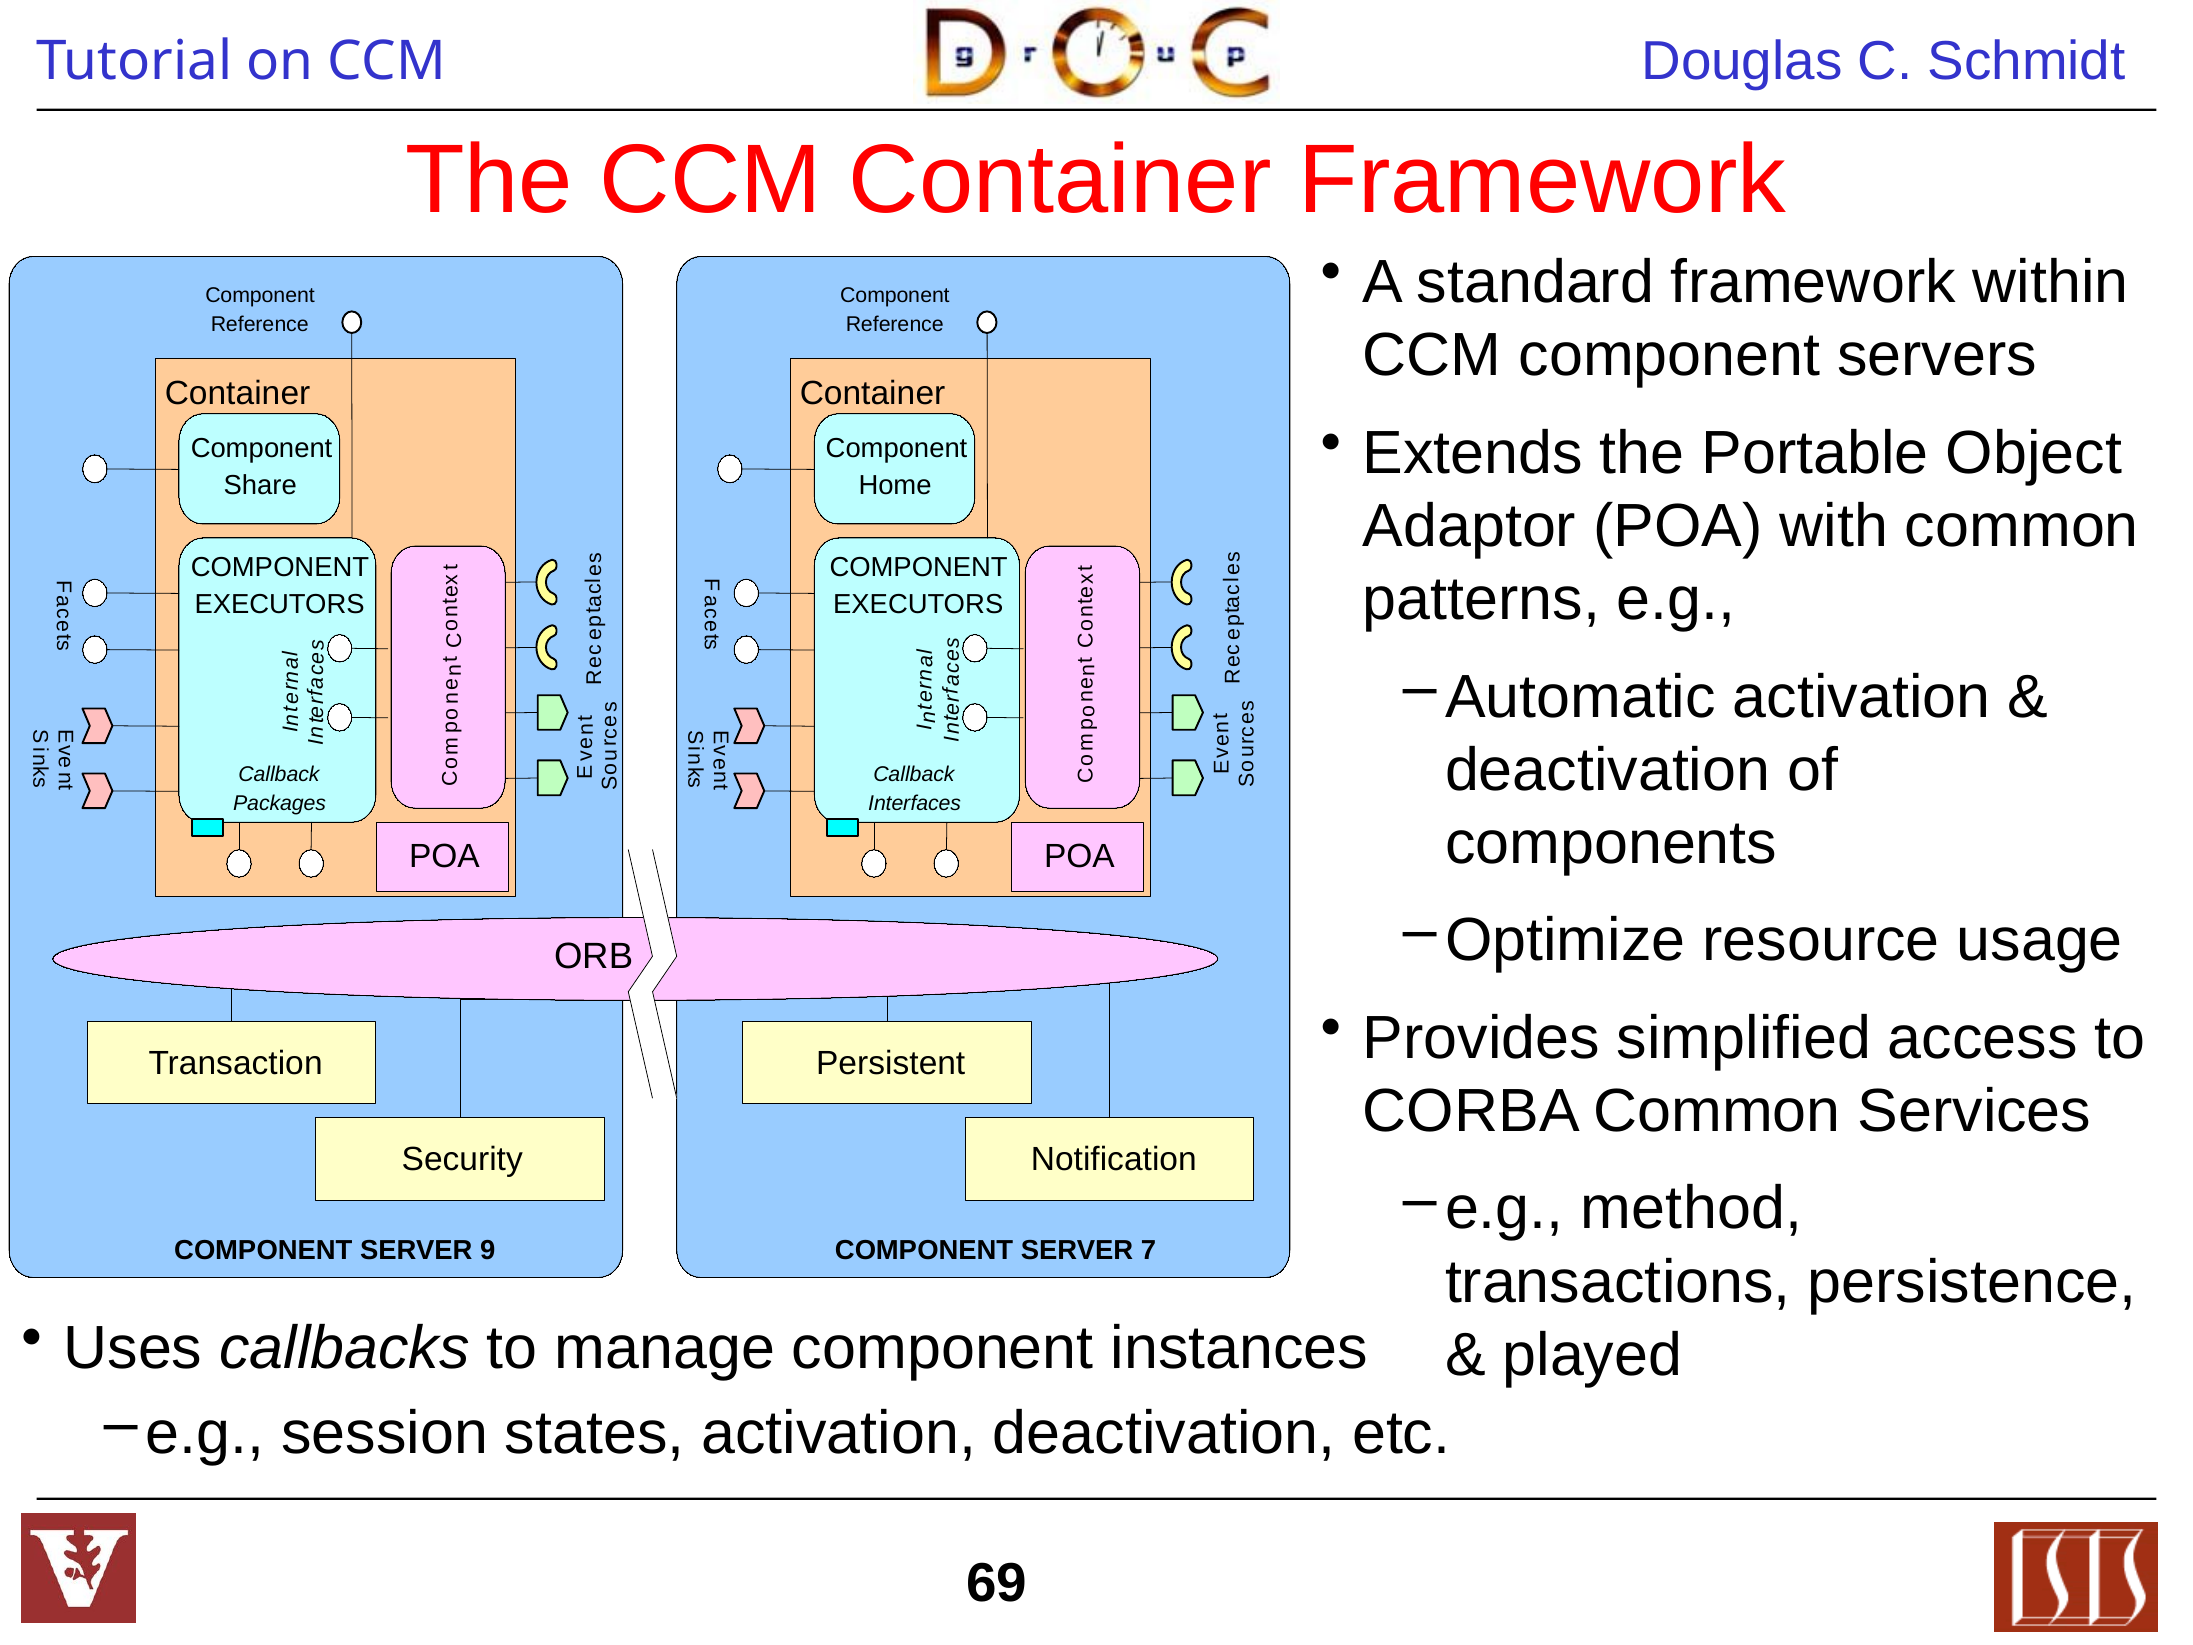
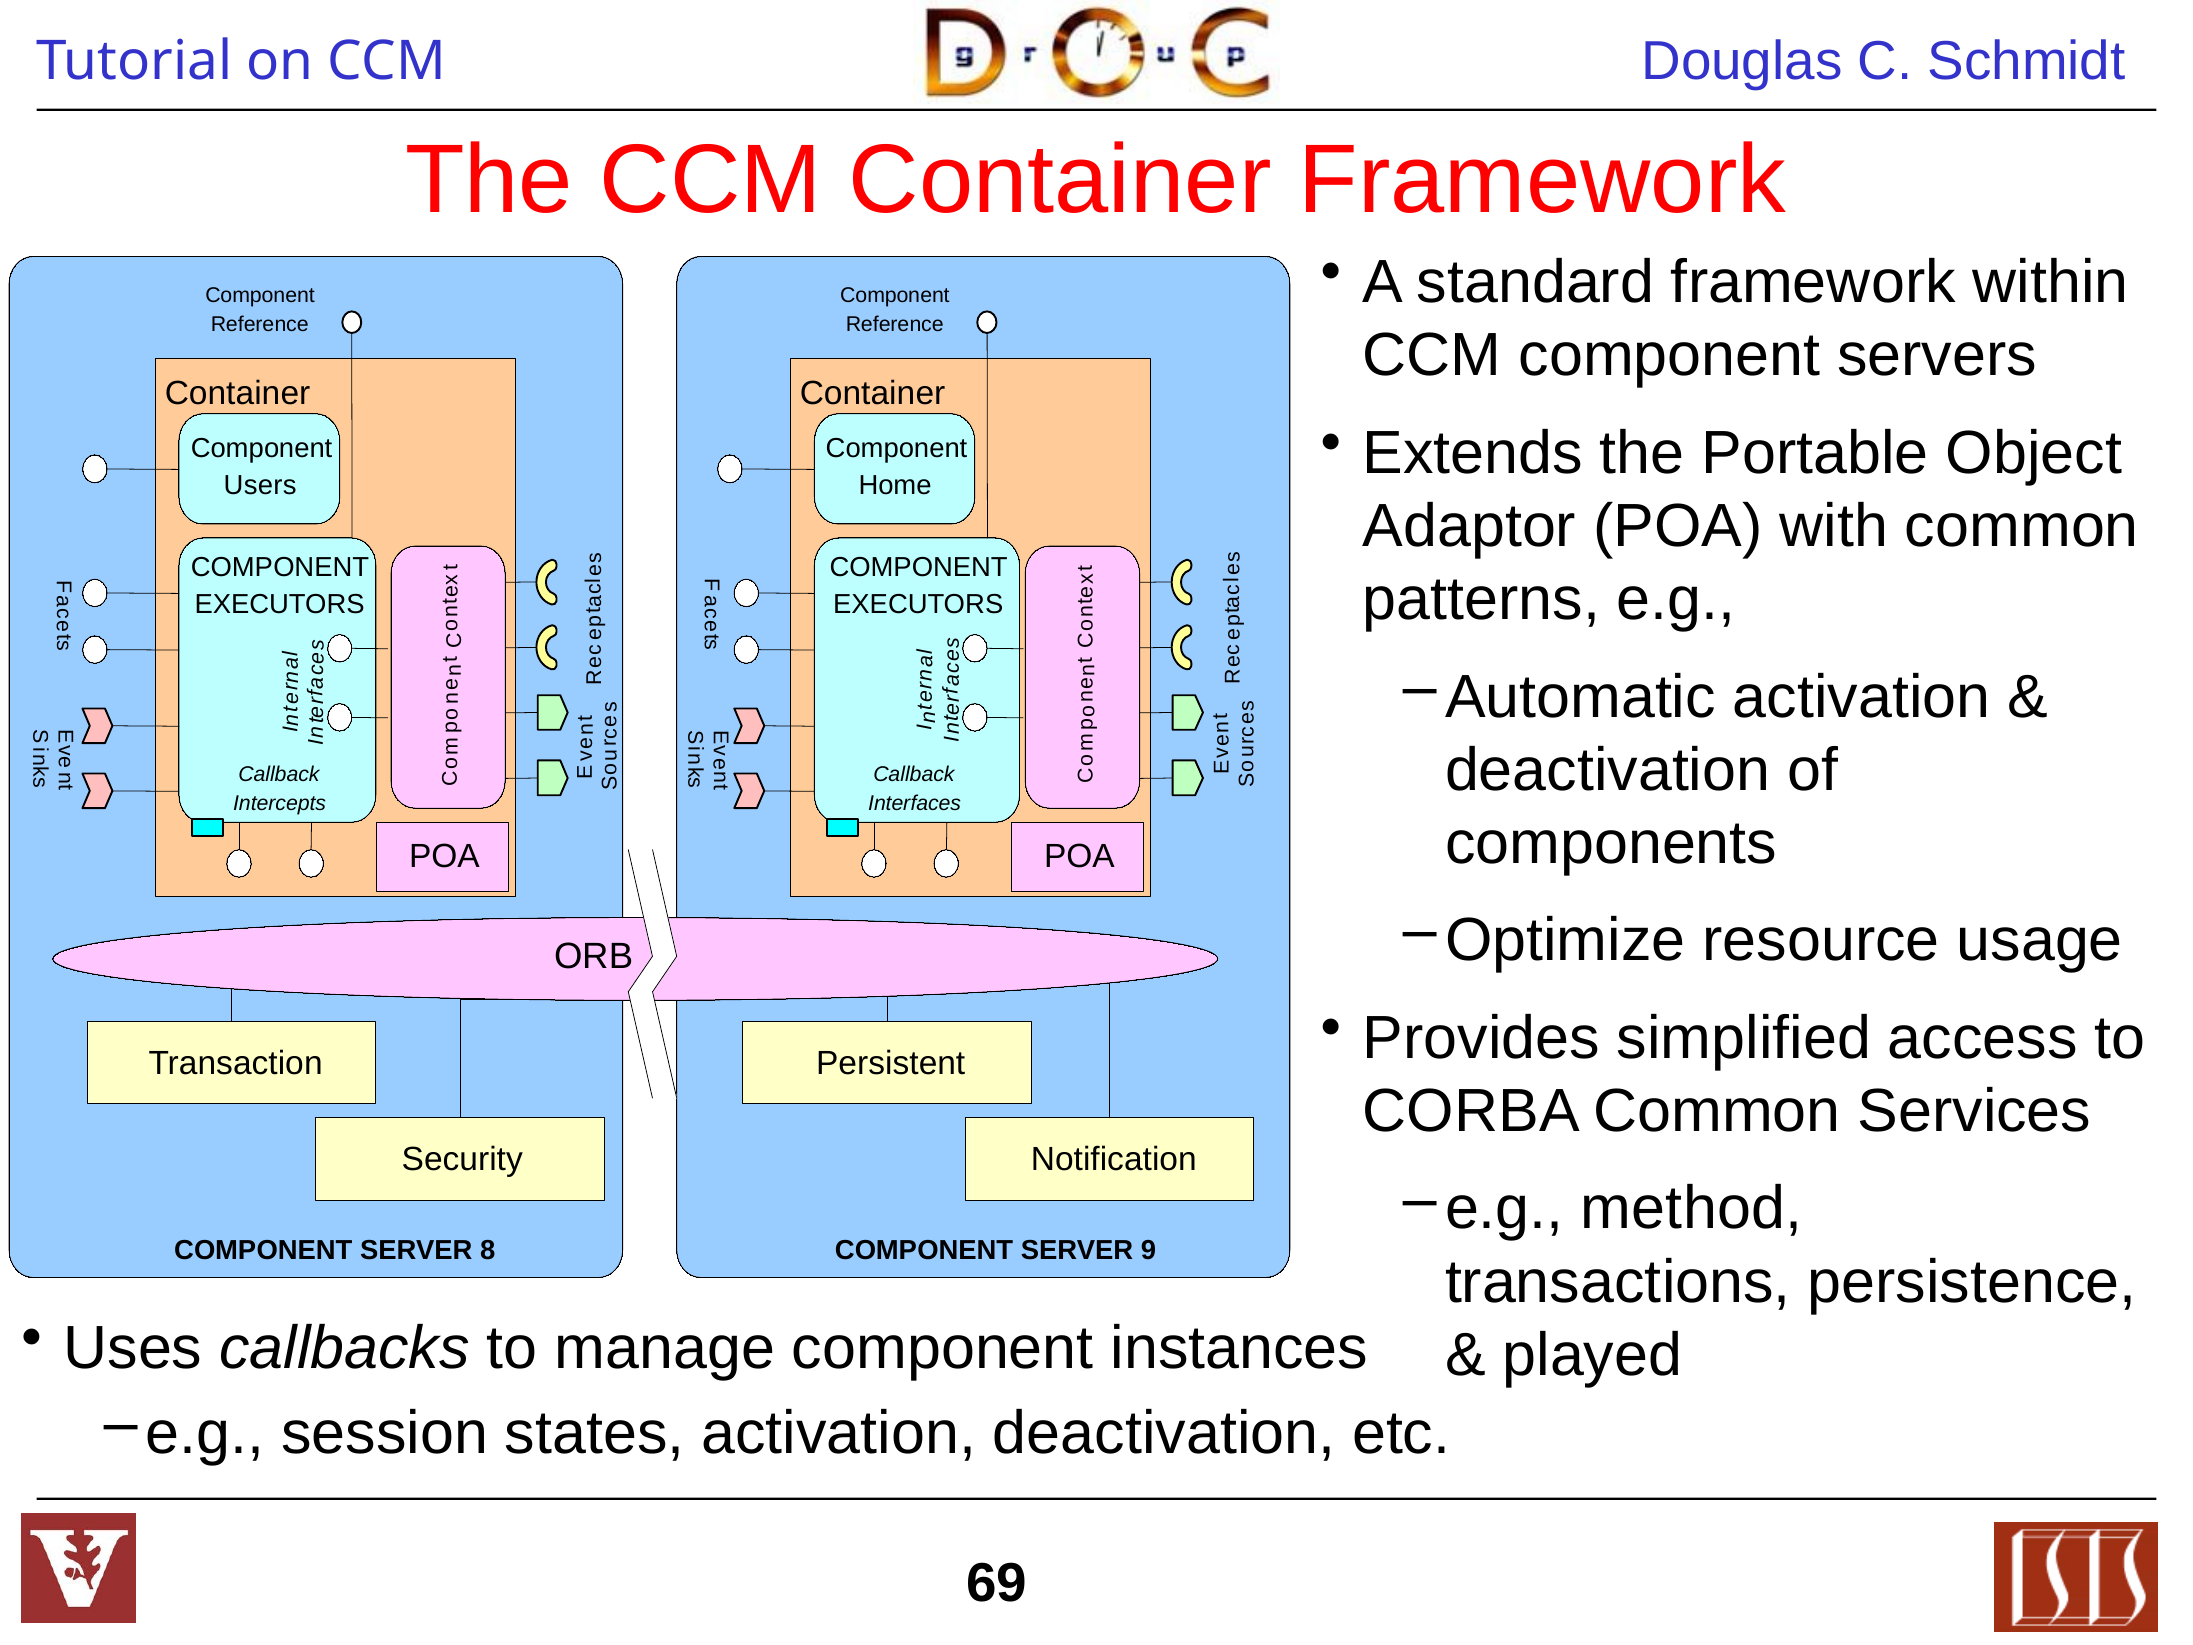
Share: Share -> Users (260, 485)
Packages: Packages -> Intercepts (280, 803)
9: 9 -> 8 (488, 1250)
7: 7 -> 9 (1148, 1250)
